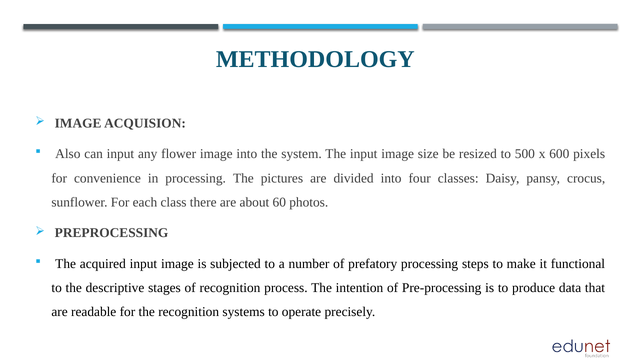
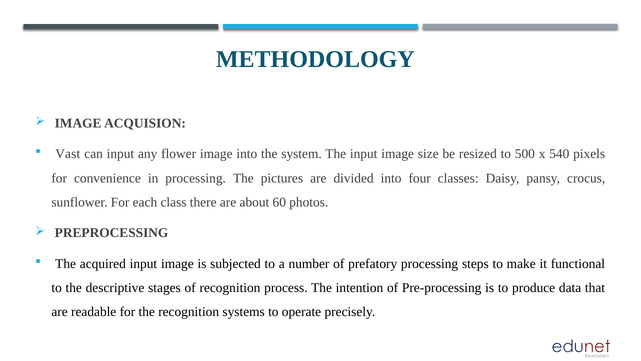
Also: Also -> Vast (68, 154)
600: 600 -> 540 (559, 154)
